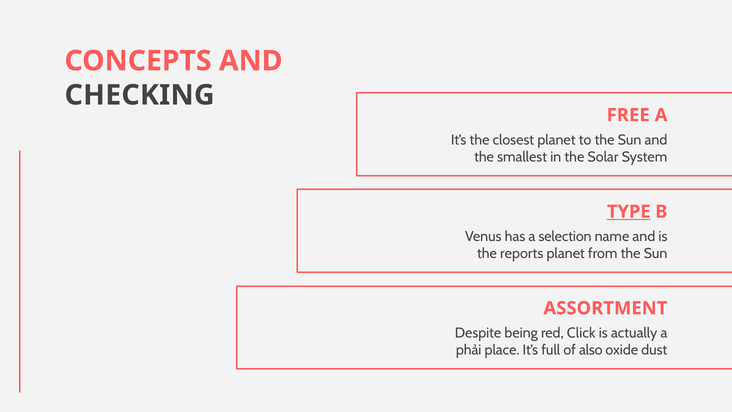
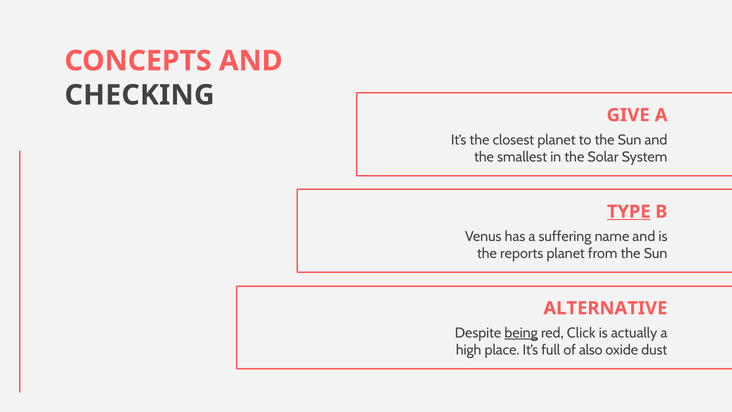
FREE: FREE -> GIVE (628, 115)
selection: selection -> suffering (565, 236)
ASSORTMENT: ASSORTMENT -> ALTERNATIVE (605, 308)
being underline: none -> present (521, 333)
phải: phải -> high (469, 350)
